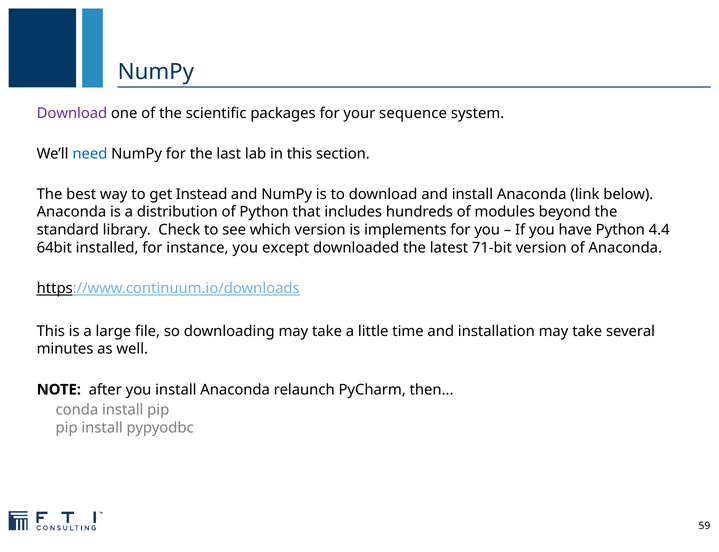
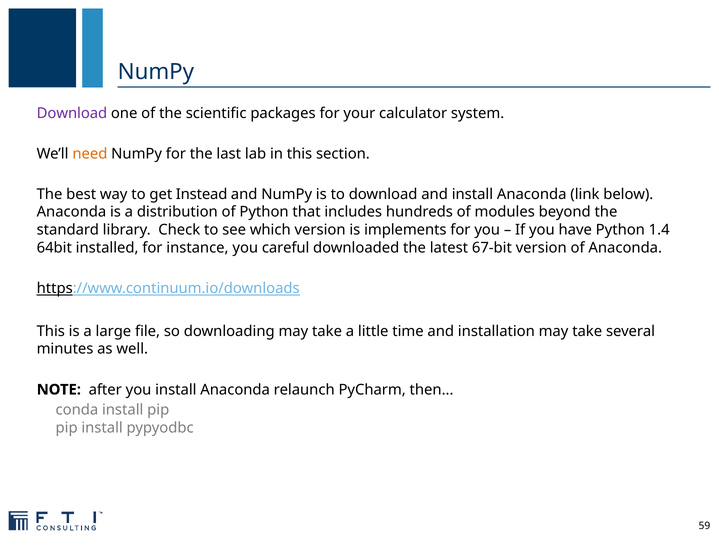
sequence: sequence -> calculator (413, 113)
need colour: blue -> orange (90, 154)
4.4: 4.4 -> 1.4 (659, 230)
except: except -> careful (286, 248)
71-bit: 71-bit -> 67-bit (492, 248)
